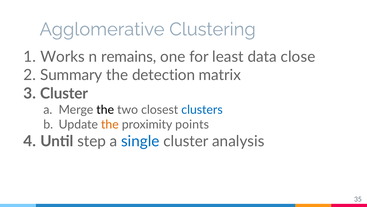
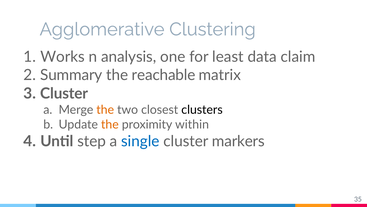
remains: remains -> analysis (129, 57)
close: close -> claim (298, 57)
detection: detection -> reachable (164, 75)
the colour: black -> orange (105, 110)
clusters colour: blue -> black (202, 110)
points: points -> within (192, 124)
analysis: analysis -> markers (238, 141)
